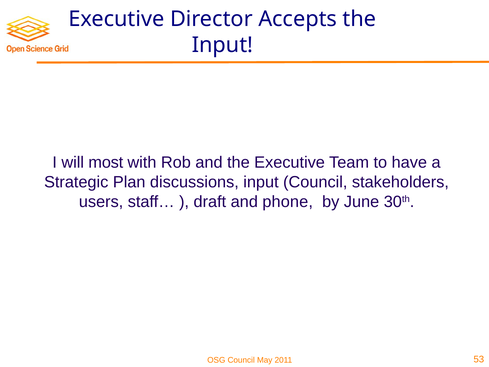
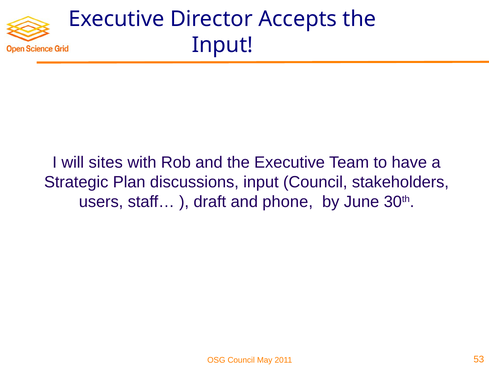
most: most -> sites (106, 162)
